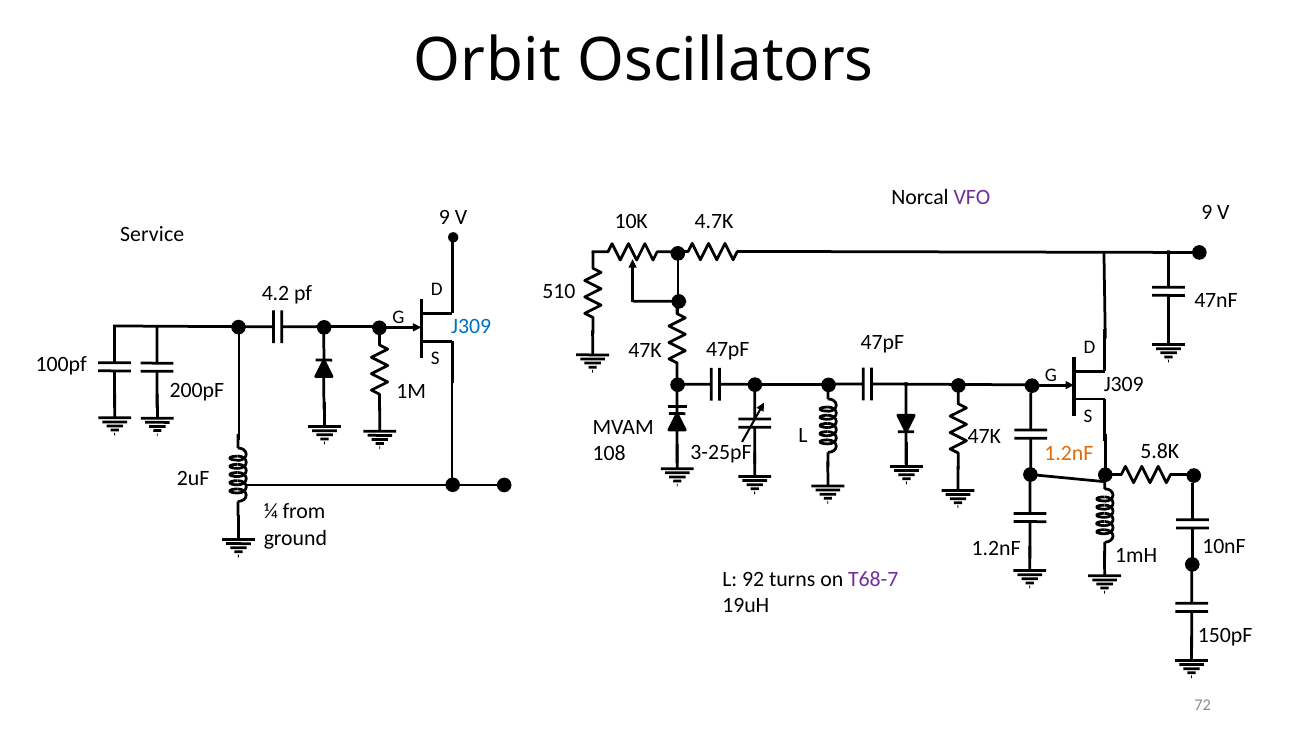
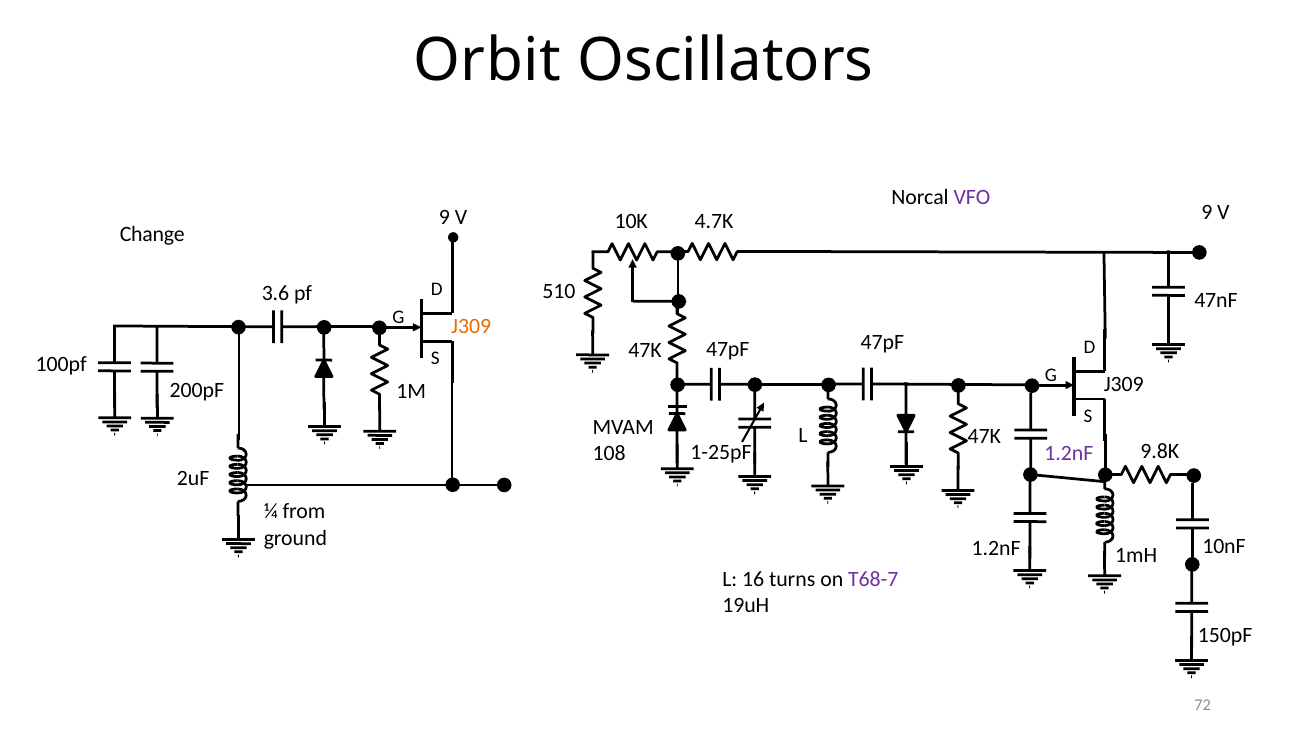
Service: Service -> Change (152, 234)
4.2: 4.2 -> 3.6 (275, 293)
J309 colour: blue -> orange (471, 326)
5.8K: 5.8K -> 9.8K (1160, 451)
3-25pF: 3-25pF -> 1-25pF (721, 452)
1.2nF colour: orange -> purple (1069, 453)
92: 92 -> 16 (753, 579)
